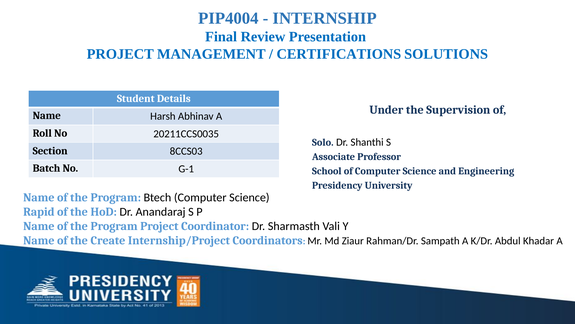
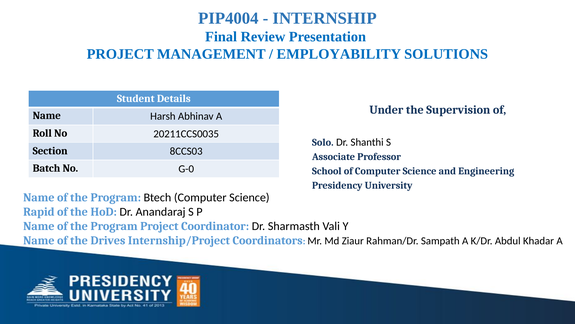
CERTIFICATIONS: CERTIFICATIONS -> EMPLOYABILITY (339, 54)
G-1: G-1 -> G-0 (186, 169)
Create: Create -> Drives (108, 240)
